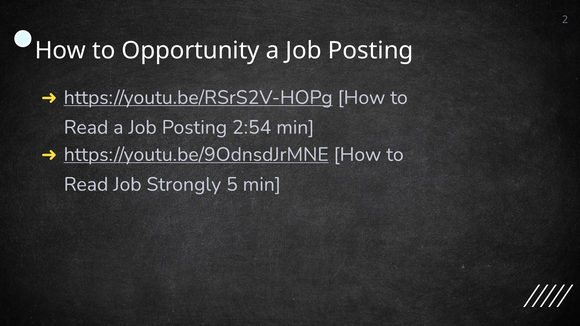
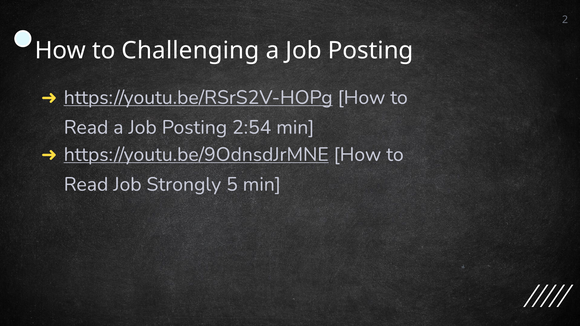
Opportunity: Opportunity -> Challenging (190, 51)
